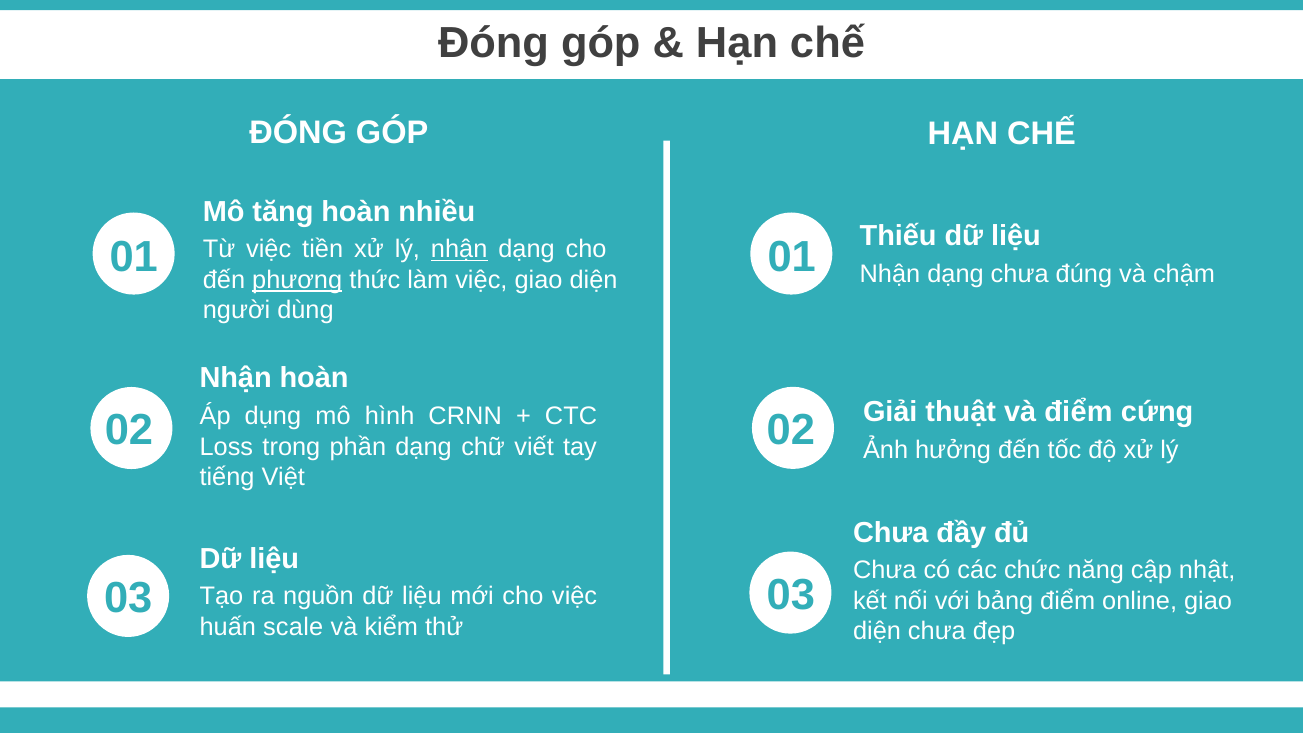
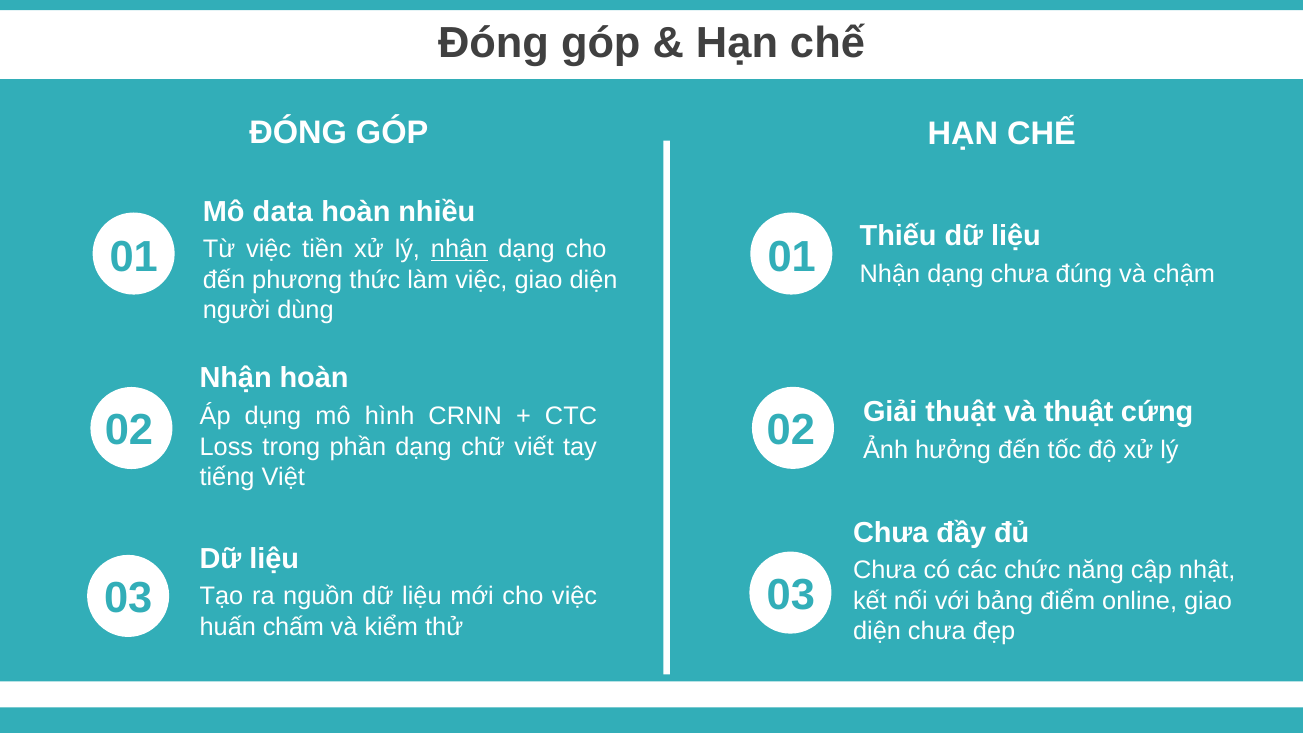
tăng: tăng -> data (283, 212)
phương underline: present -> none (297, 280)
và điểm: điểm -> thuật (1079, 412)
scale: scale -> chấm (293, 627)
